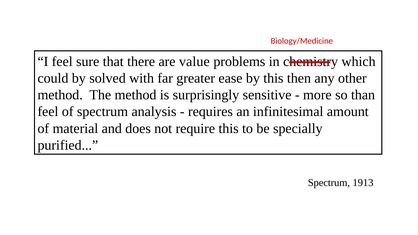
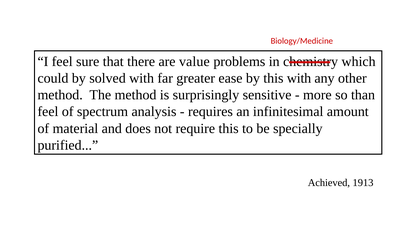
this then: then -> with (299, 78)
Spectrum: Spectrum -> Achieved (329, 183)
